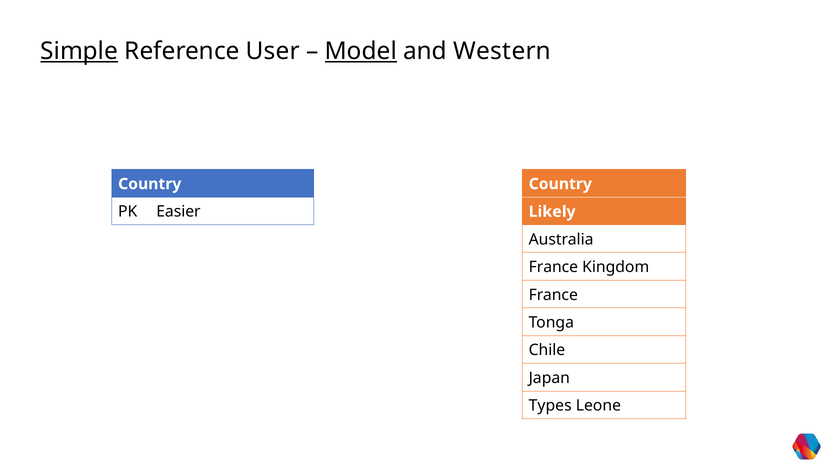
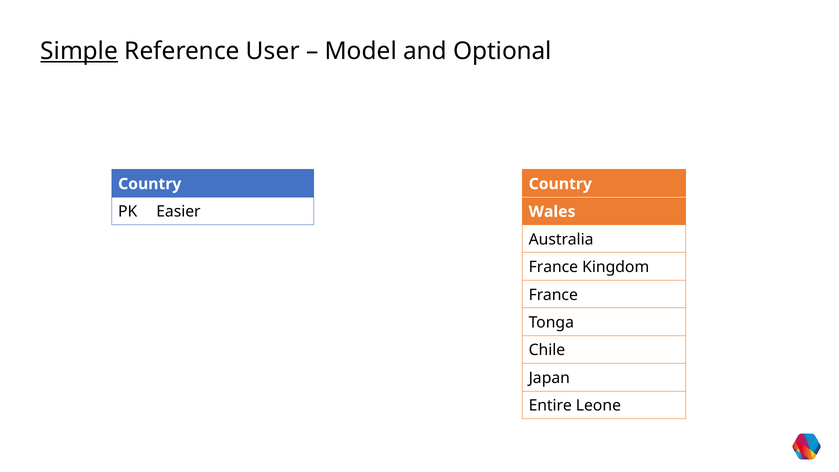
Model underline: present -> none (361, 51)
Western: Western -> Optional (502, 51)
Likely: Likely -> Wales (552, 212)
Types: Types -> Entire (550, 406)
